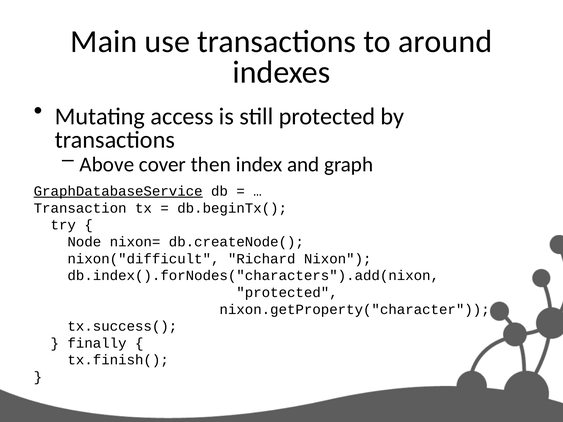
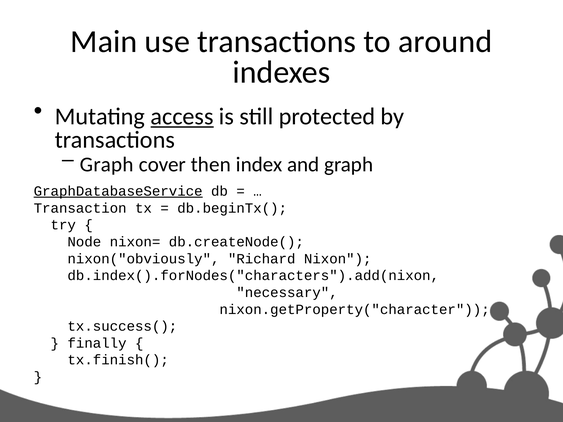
access underline: none -> present (182, 117)
Above: Above -> Graph (107, 165)
nixon("difficult: nixon("difficult -> nixon("obviously (143, 259)
protected: protected -> necessary (287, 293)
